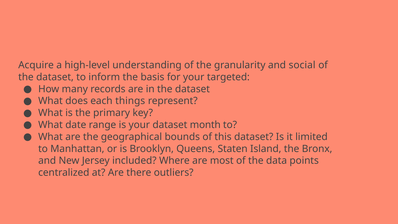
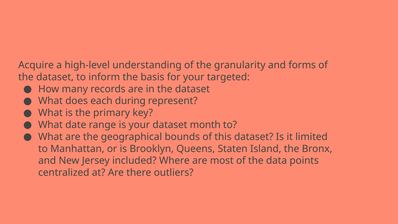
social: social -> forms (302, 65)
things: things -> during (130, 101)
